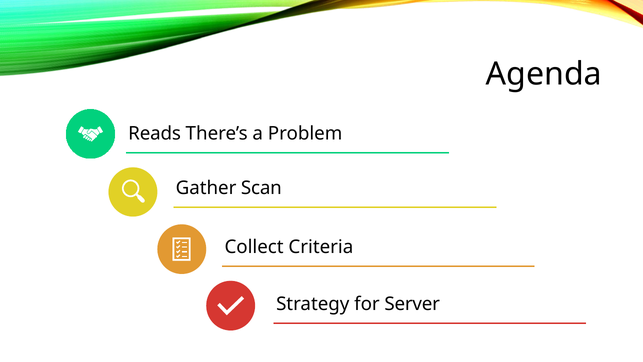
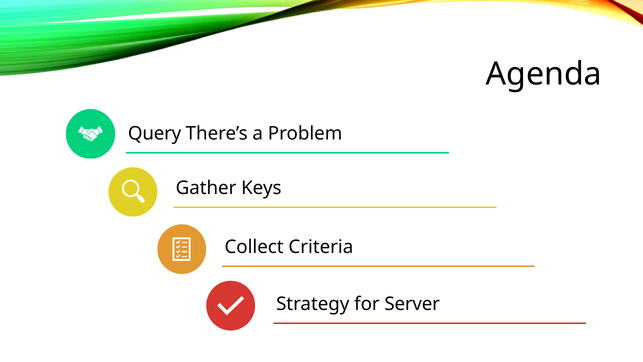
Reads: Reads -> Query (155, 134)
Scan: Scan -> Keys (261, 188)
